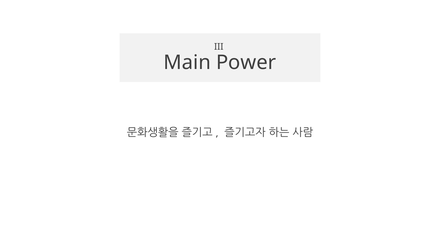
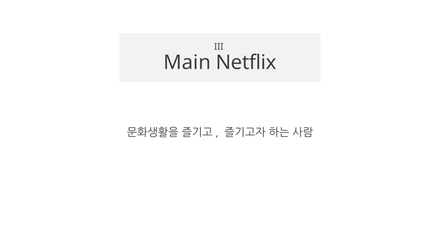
Power: Power -> Netflix (246, 63)
